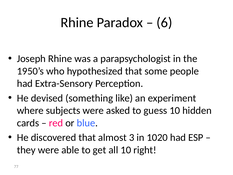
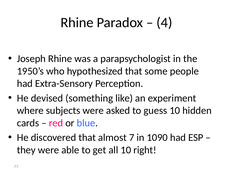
6: 6 -> 4 (164, 23)
3: 3 -> 7 (132, 137)
1020: 1020 -> 1090 (157, 137)
